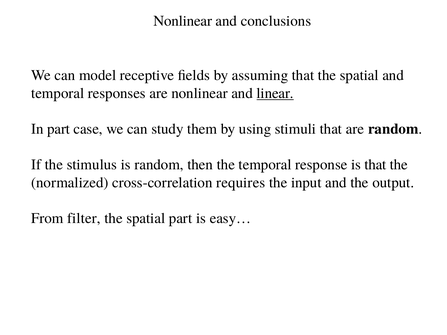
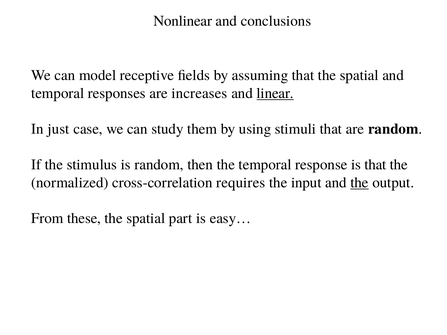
are nonlinear: nonlinear -> increases (199, 93)
In part: part -> just (58, 129)
the underline: none -> present (359, 183)
filter: filter -> these (84, 218)
